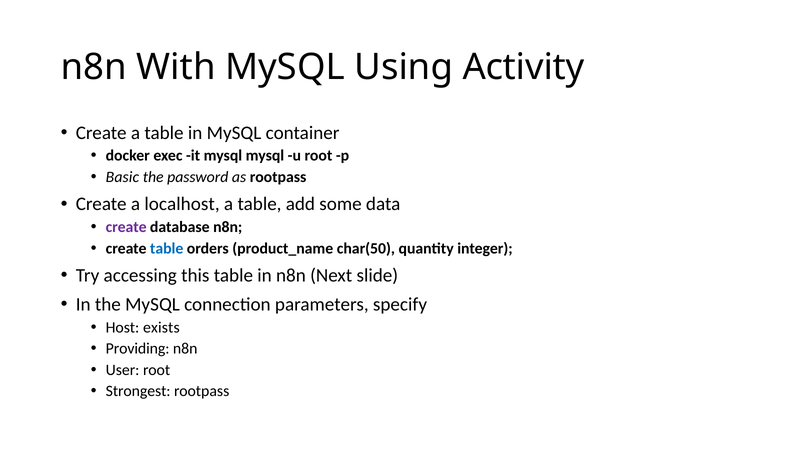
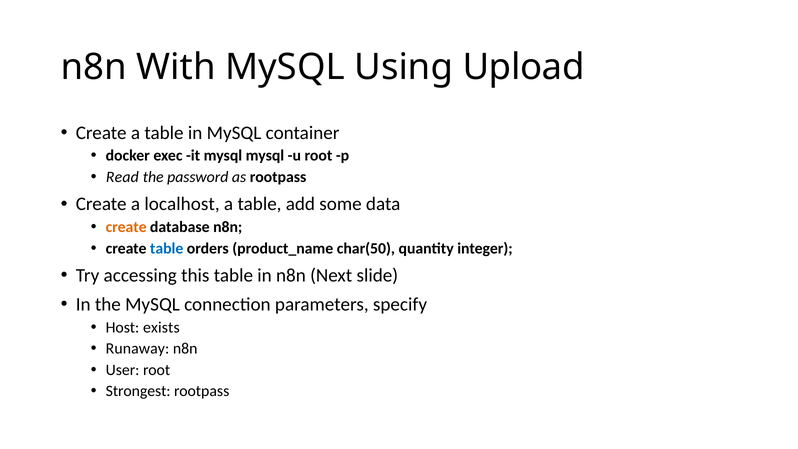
Activity: Activity -> Upload (524, 67)
Basic: Basic -> Read (122, 177)
create colour: purple -> orange (126, 227)
Providing: Providing -> Runaway (138, 349)
